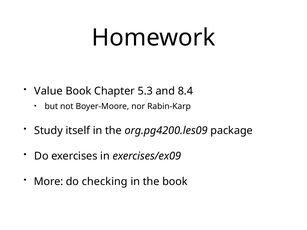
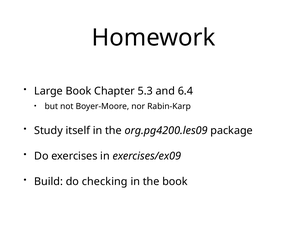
Value: Value -> Large (49, 91)
8.4: 8.4 -> 6.4 (185, 91)
More: More -> Build (49, 182)
